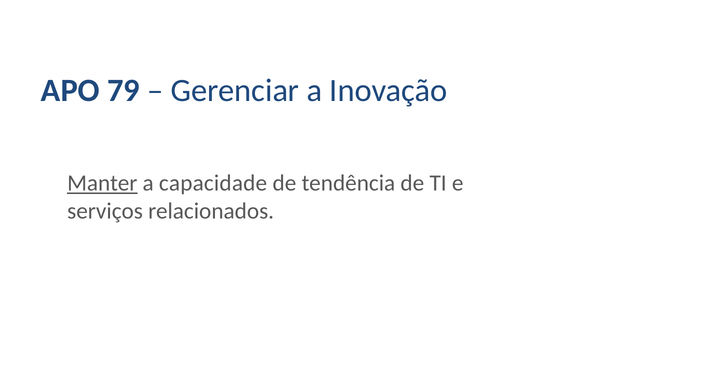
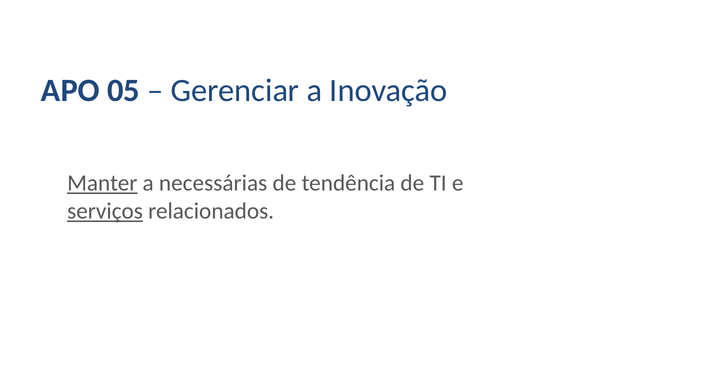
79: 79 -> 05 (123, 90)
capacidade: capacidade -> necessárias (213, 183)
serviços underline: none -> present (105, 211)
